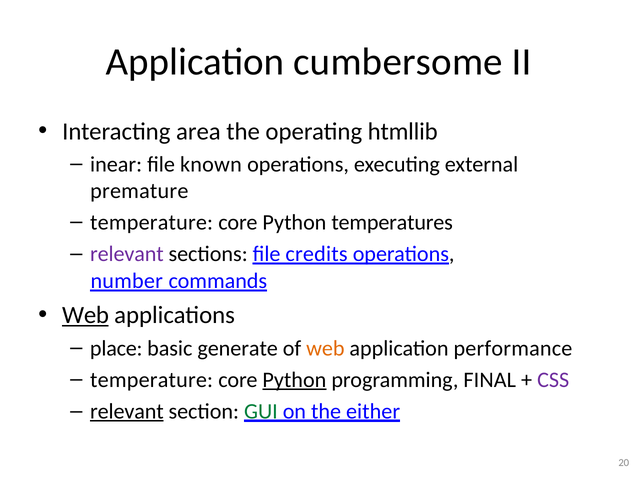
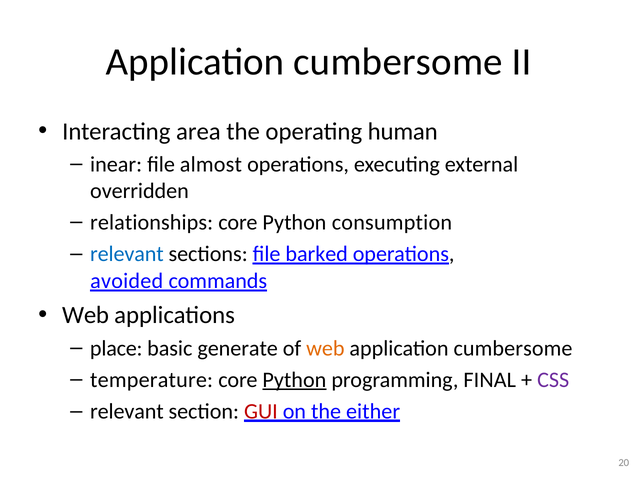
htmllib: htmllib -> human (403, 131)
known: known -> almost (211, 164)
premature: premature -> overridden (139, 191)
temperature: temperature -> relationships (152, 223)
temperatures: temperatures -> consumption (392, 223)
relevant colour: purple -> blue (127, 254)
credits: credits -> barked (317, 254)
number: number -> avoided (127, 281)
Web underline: present -> none (86, 316)
performance: performance -> cumbersome (513, 349)
relevant underline: present -> none (127, 412)
GUI colour: green -> red (261, 412)
